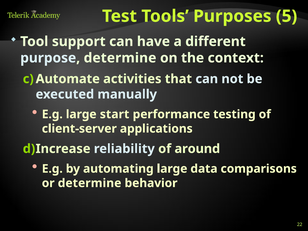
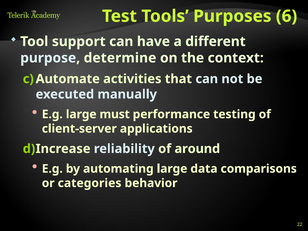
5: 5 -> 6 (287, 16)
start: start -> must (115, 114)
or determine: determine -> categories (90, 183)
